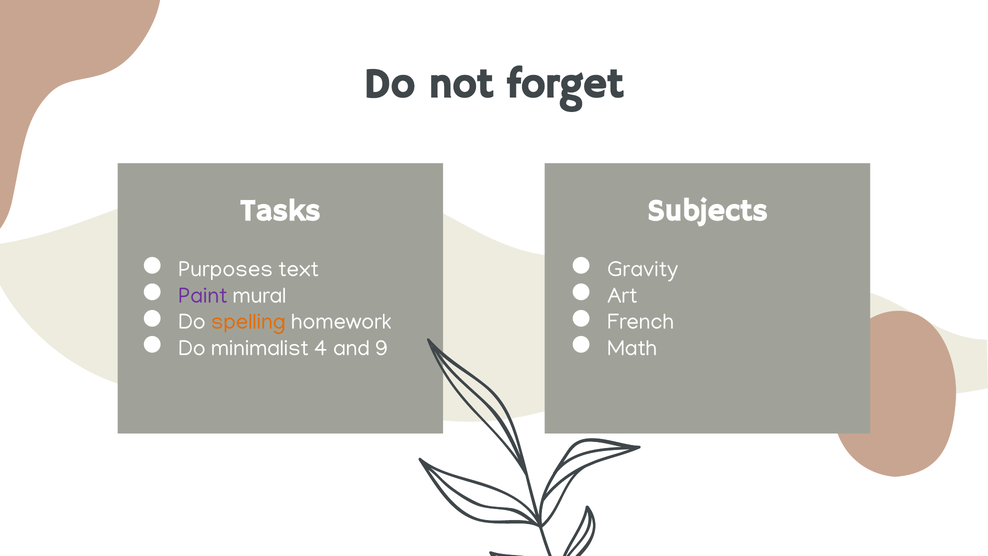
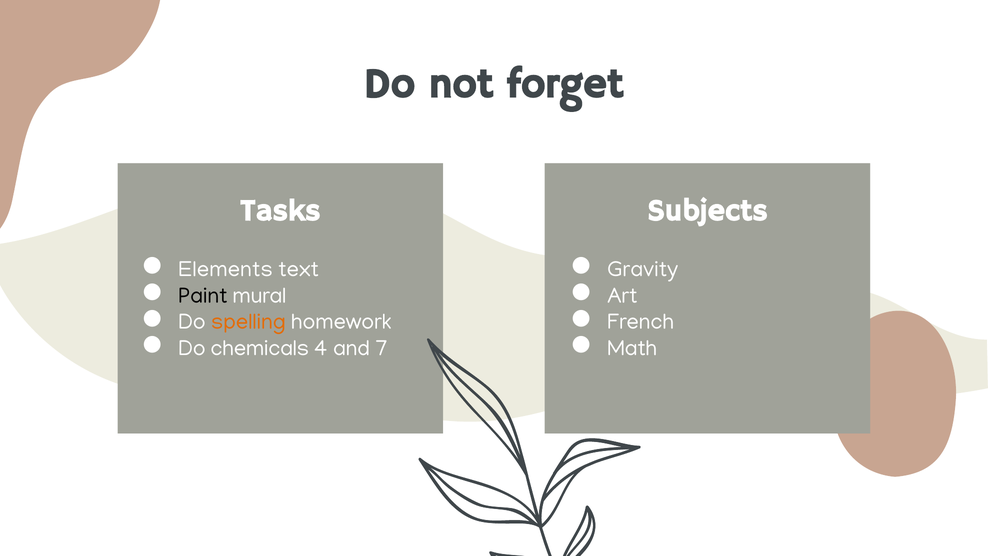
Purposes: Purposes -> Elements (226, 269)
Paint colour: purple -> black (203, 295)
minimalist: minimalist -> chemicals (260, 348)
9: 9 -> 7 (381, 348)
